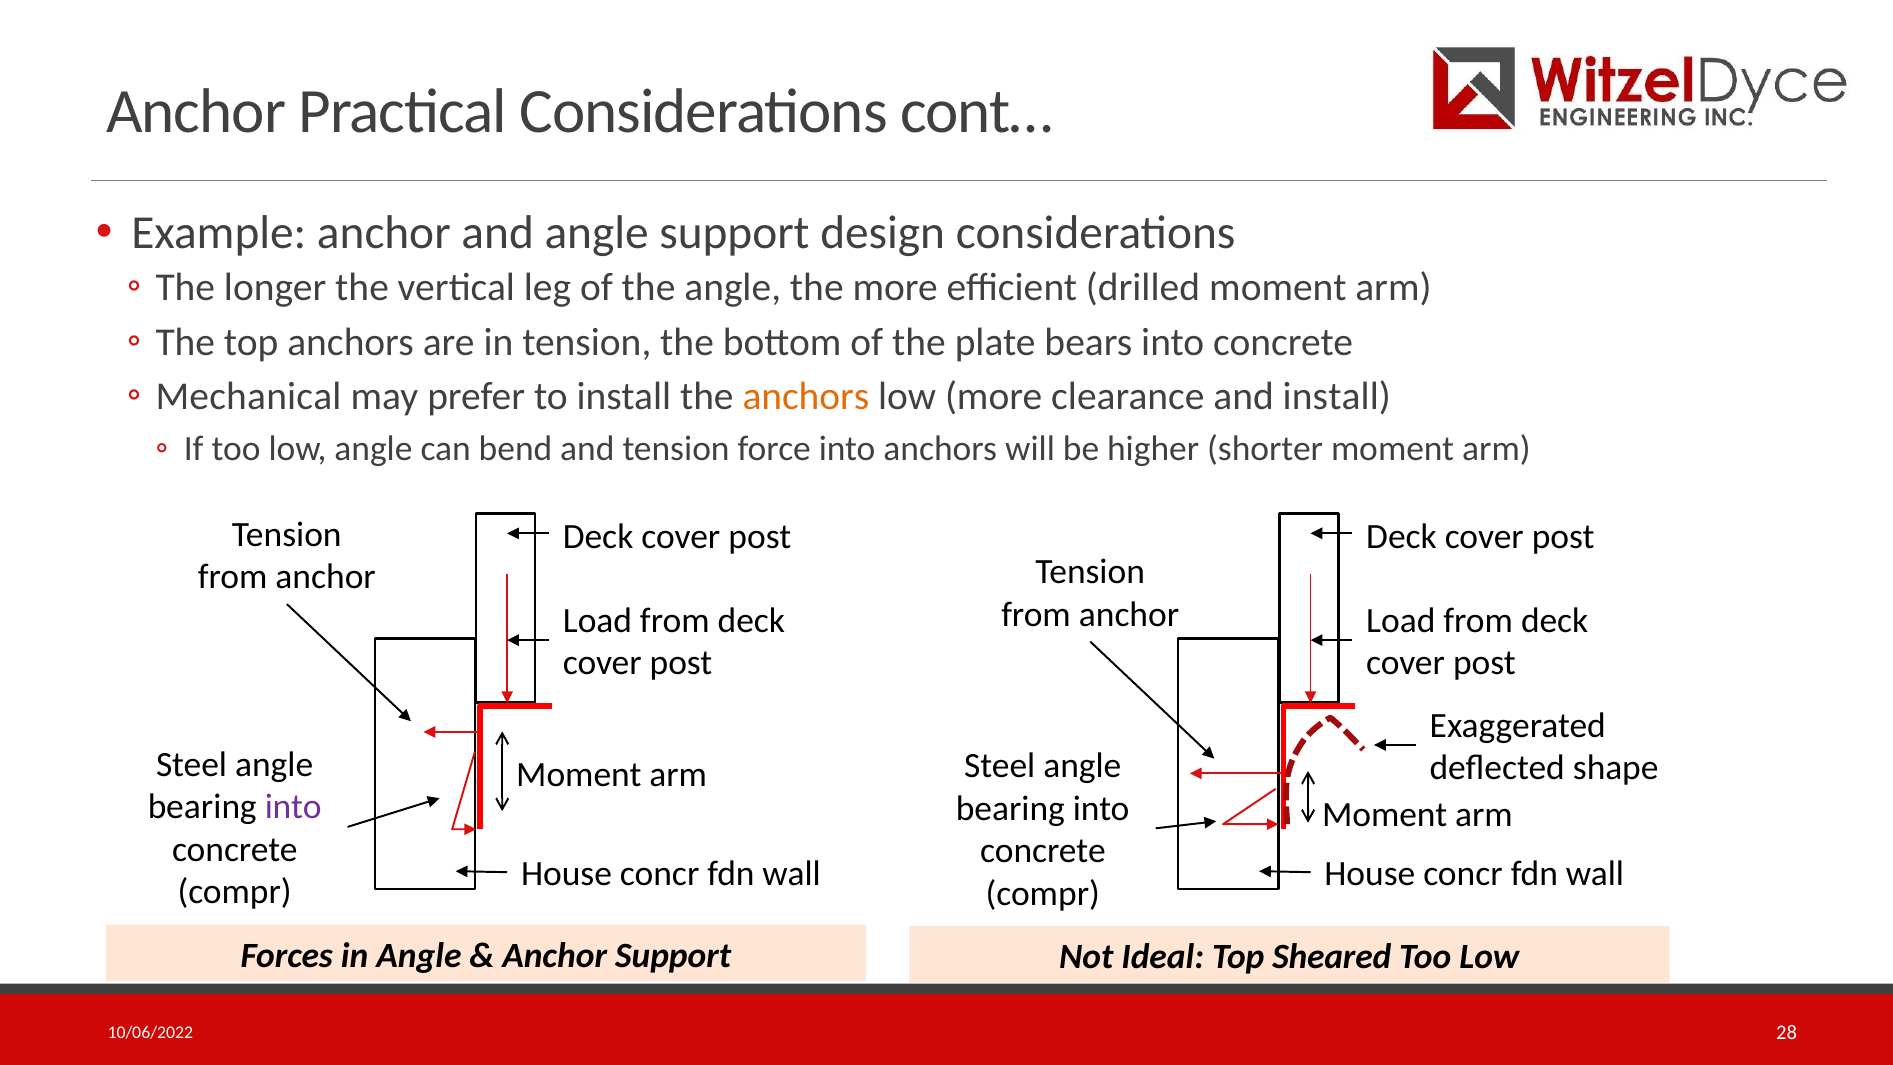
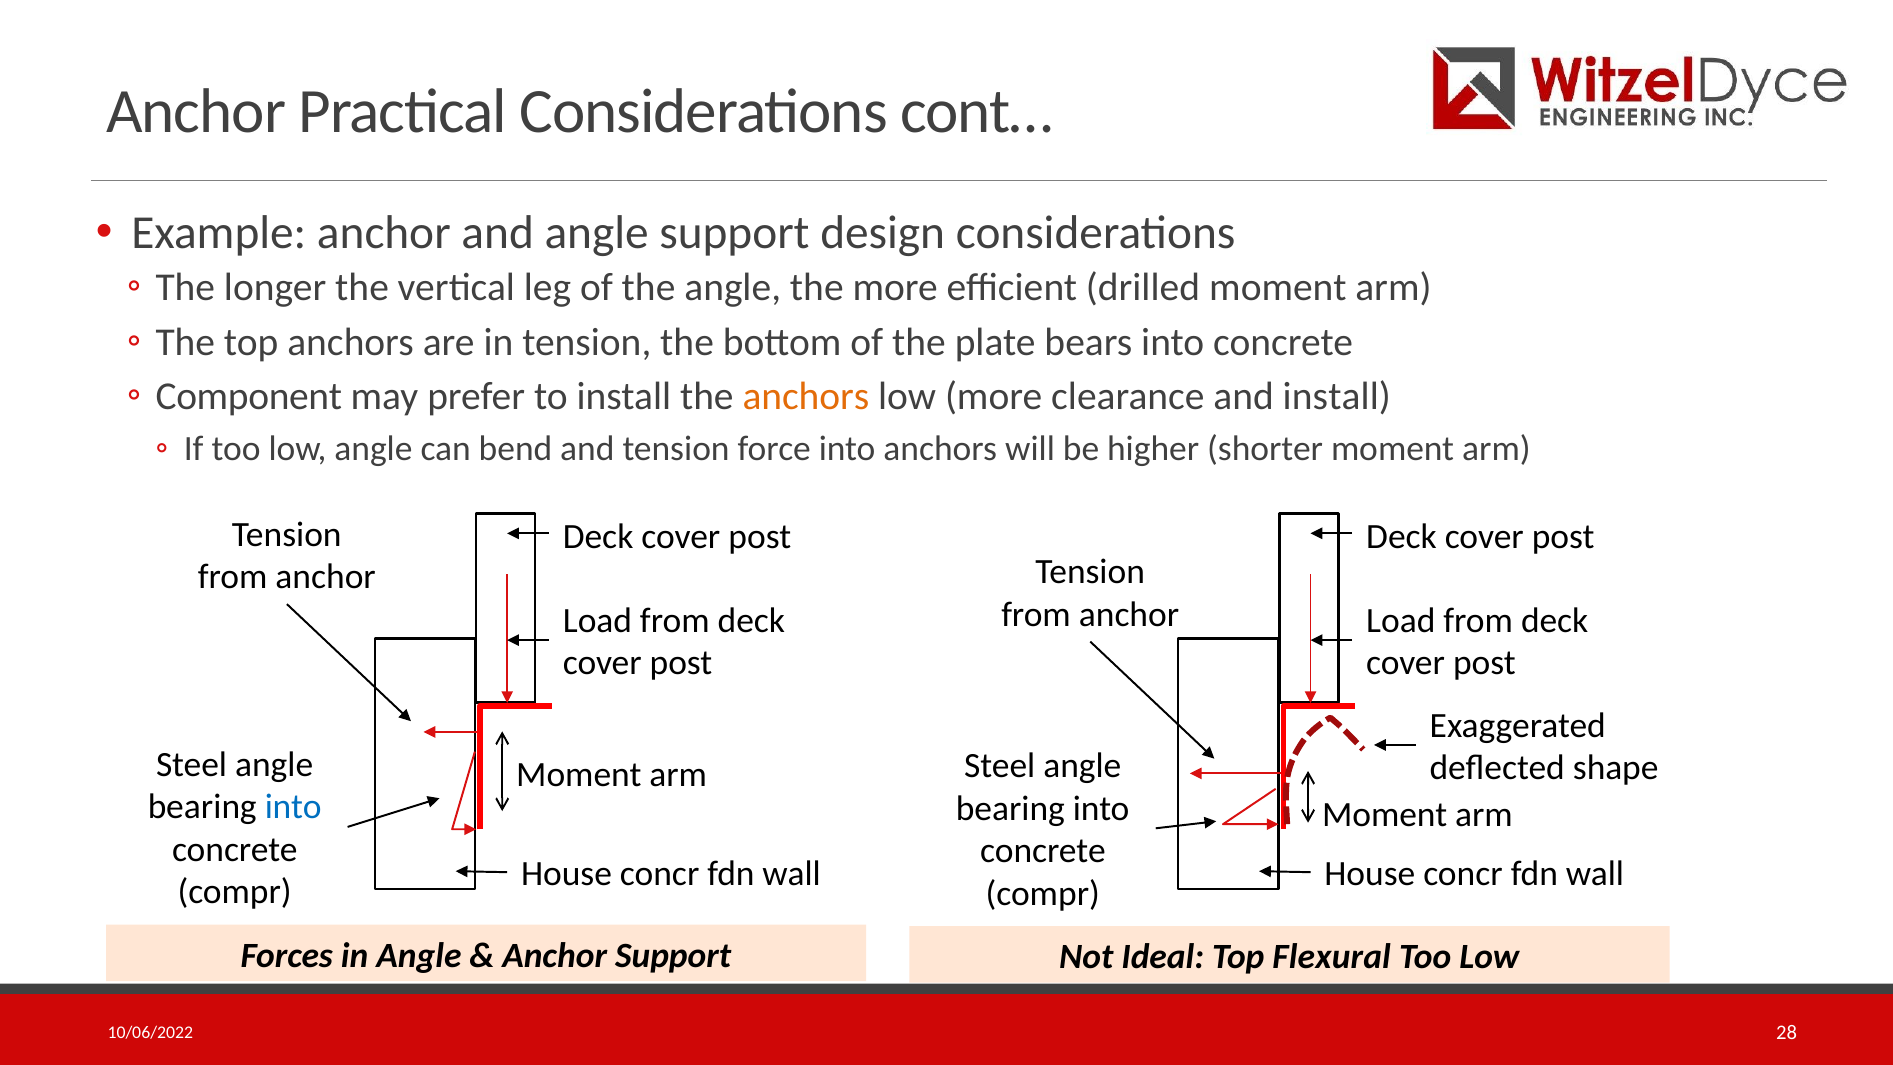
Mechanical: Mechanical -> Component (249, 396)
into colour: purple -> blue (293, 807)
Sheared: Sheared -> Flexural (1332, 957)
